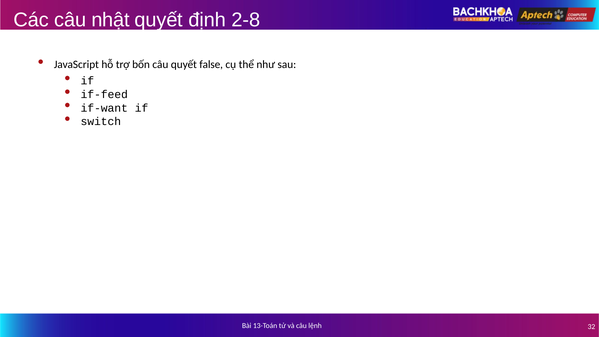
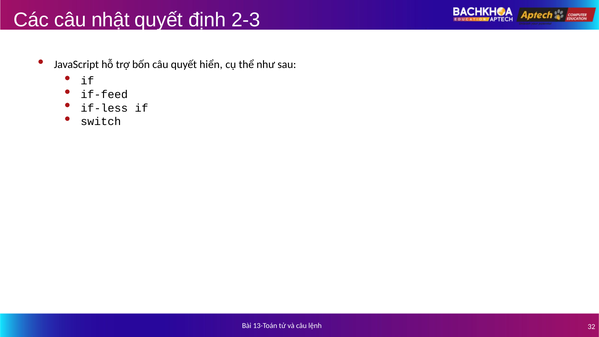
2-8: 2-8 -> 2-3 (246, 20)
false: false -> hiển (211, 64)
if-want: if-want -> if-less (104, 108)
